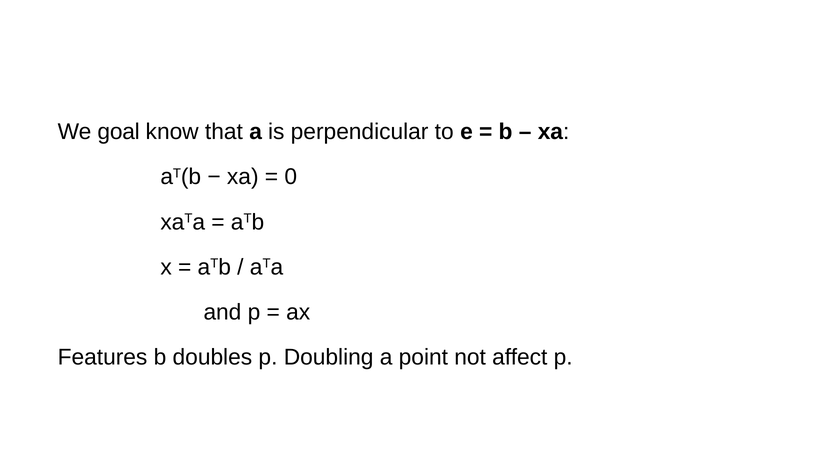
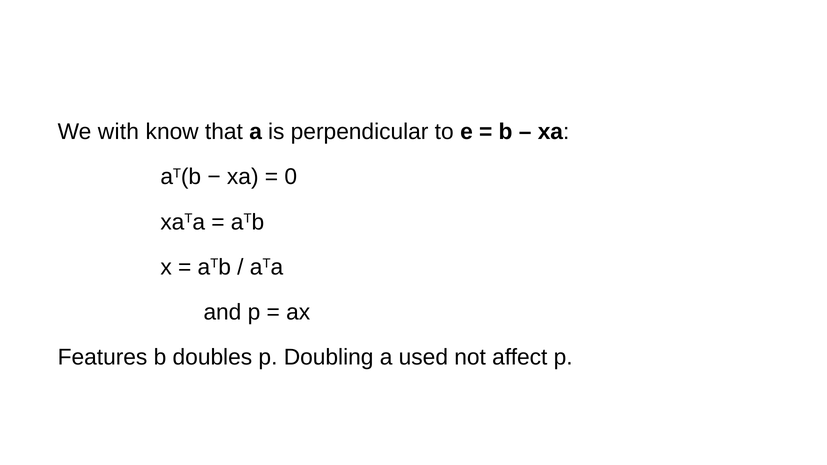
goal: goal -> with (118, 132)
point: point -> used (423, 358)
